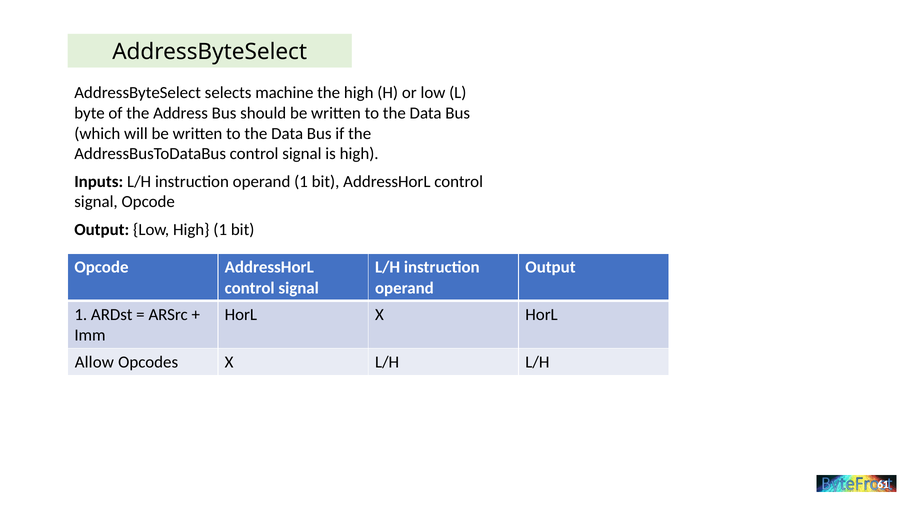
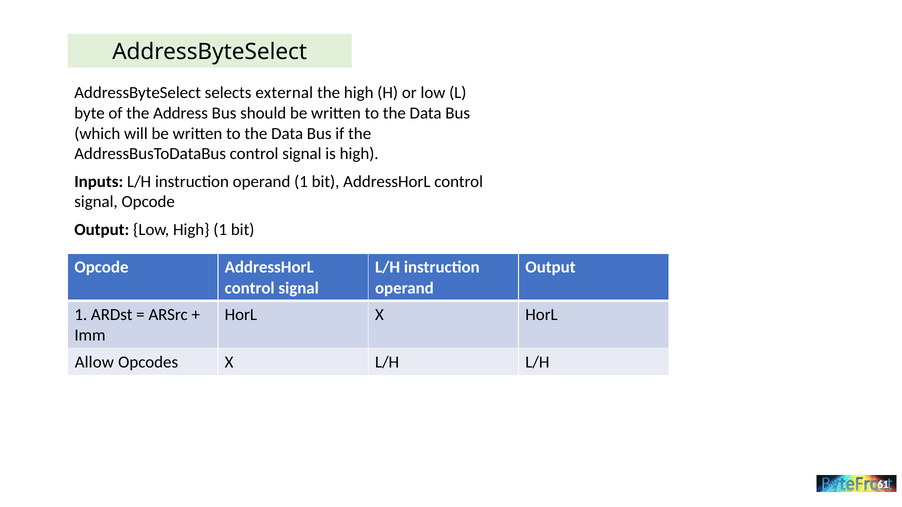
machine: machine -> external (284, 93)
